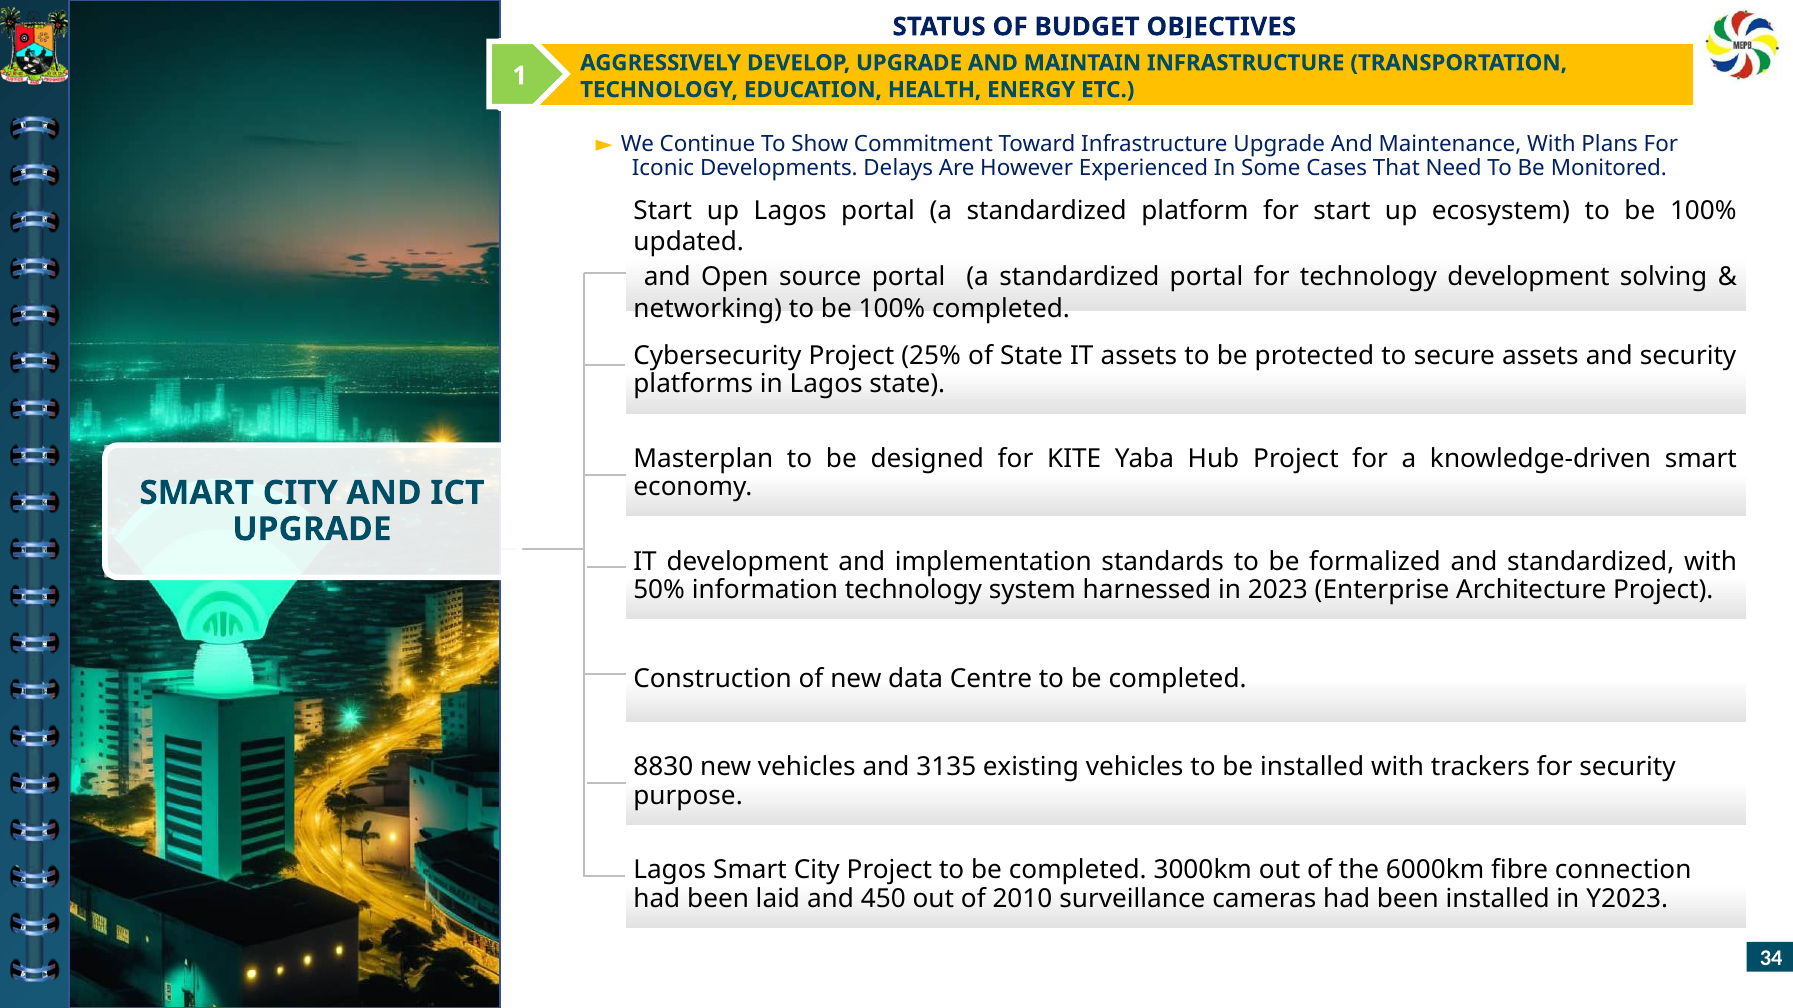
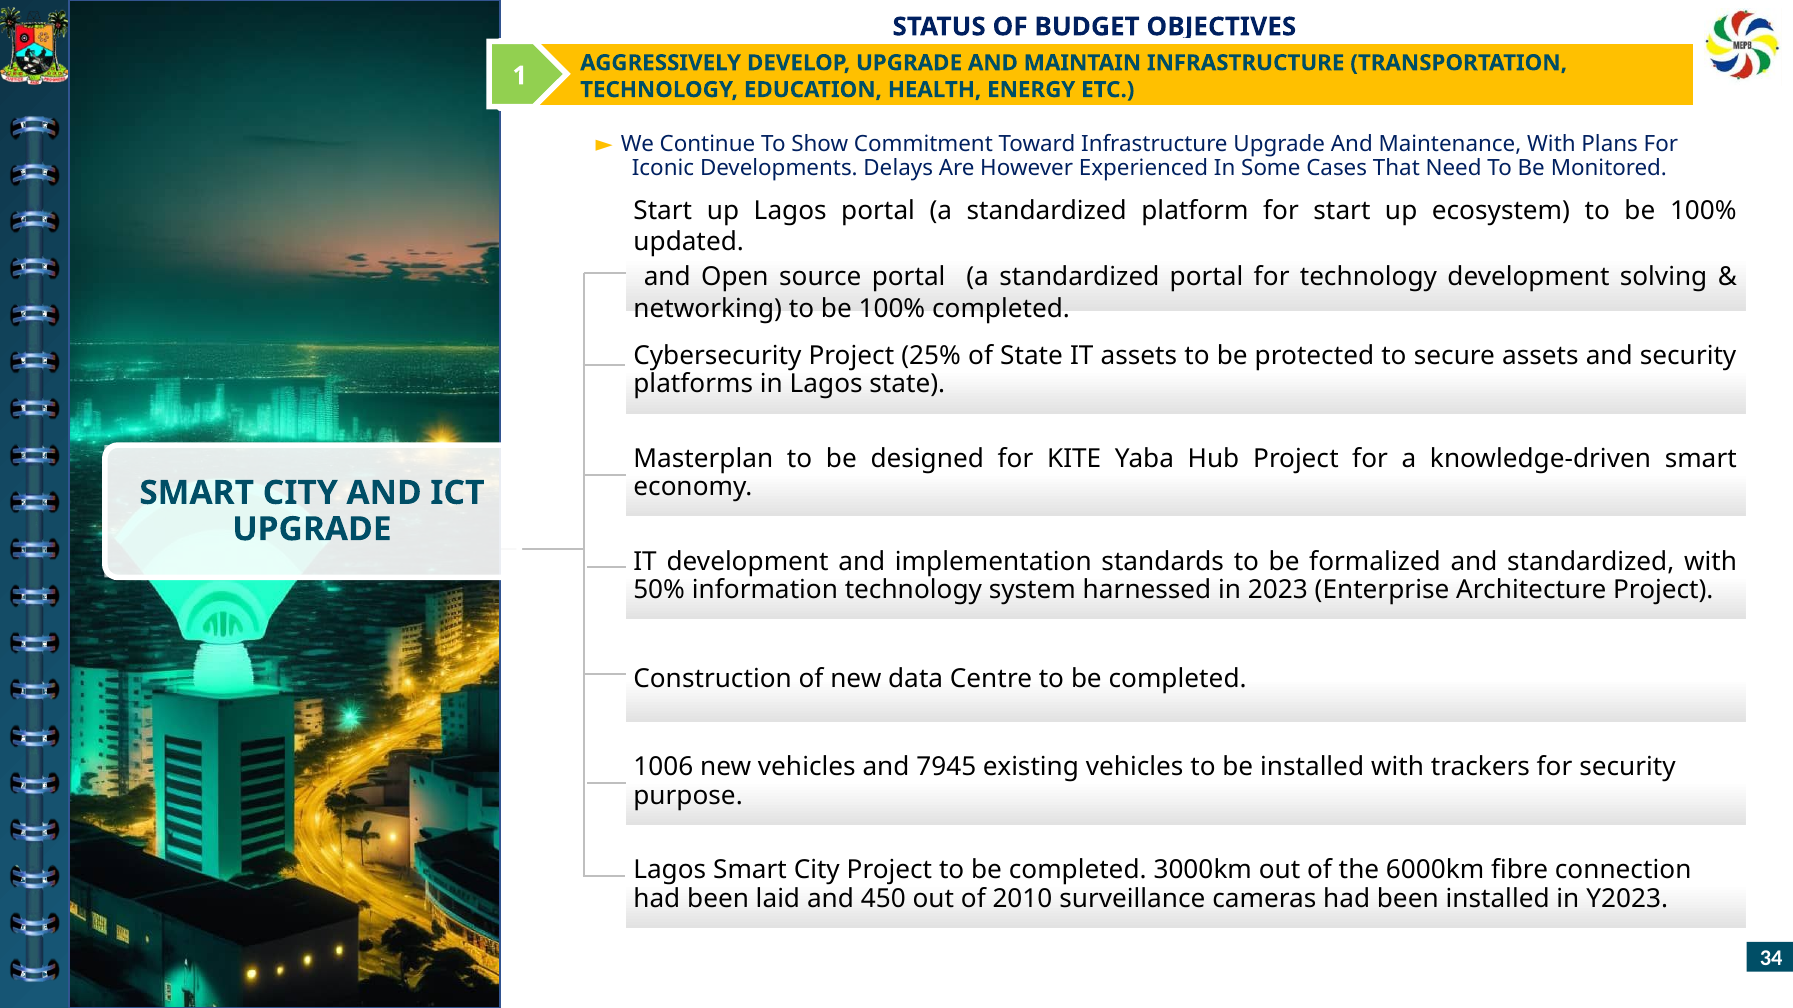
8830: 8830 -> 1006 (663, 768)
3135: 3135 -> 7945 (946, 768)
